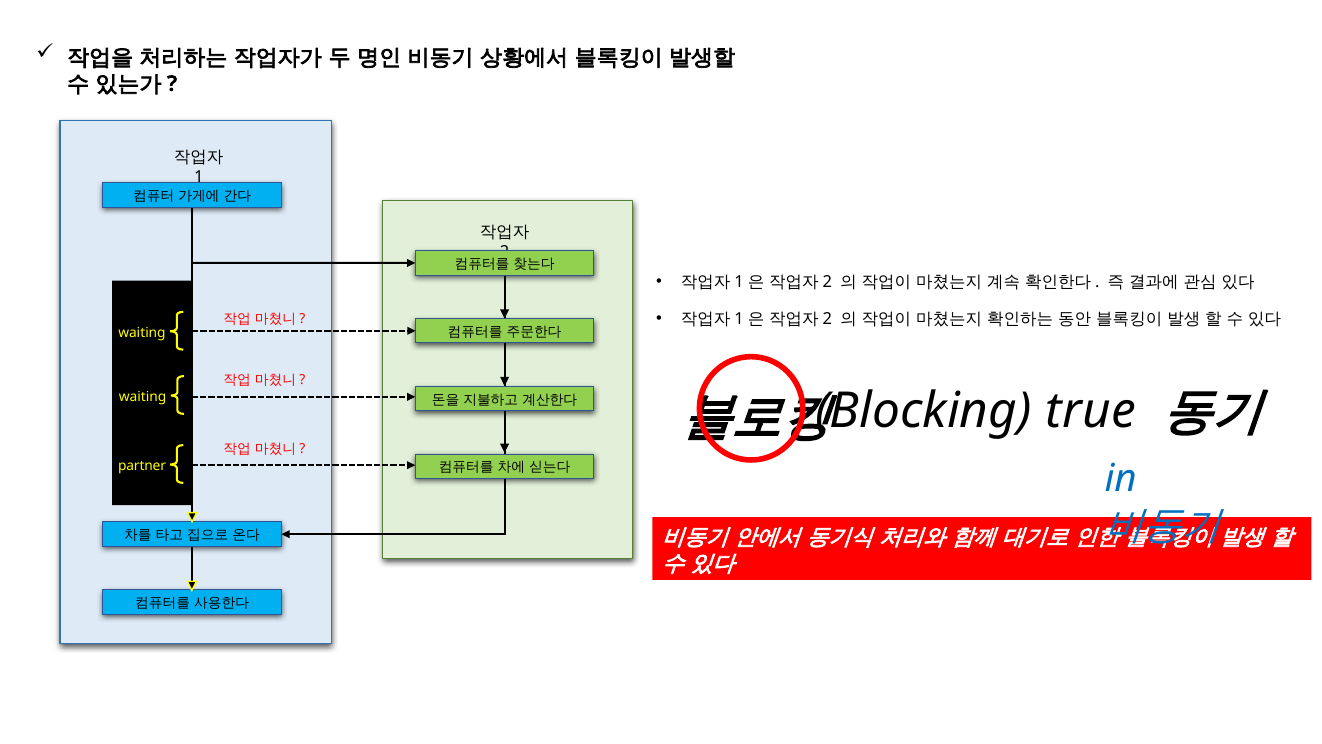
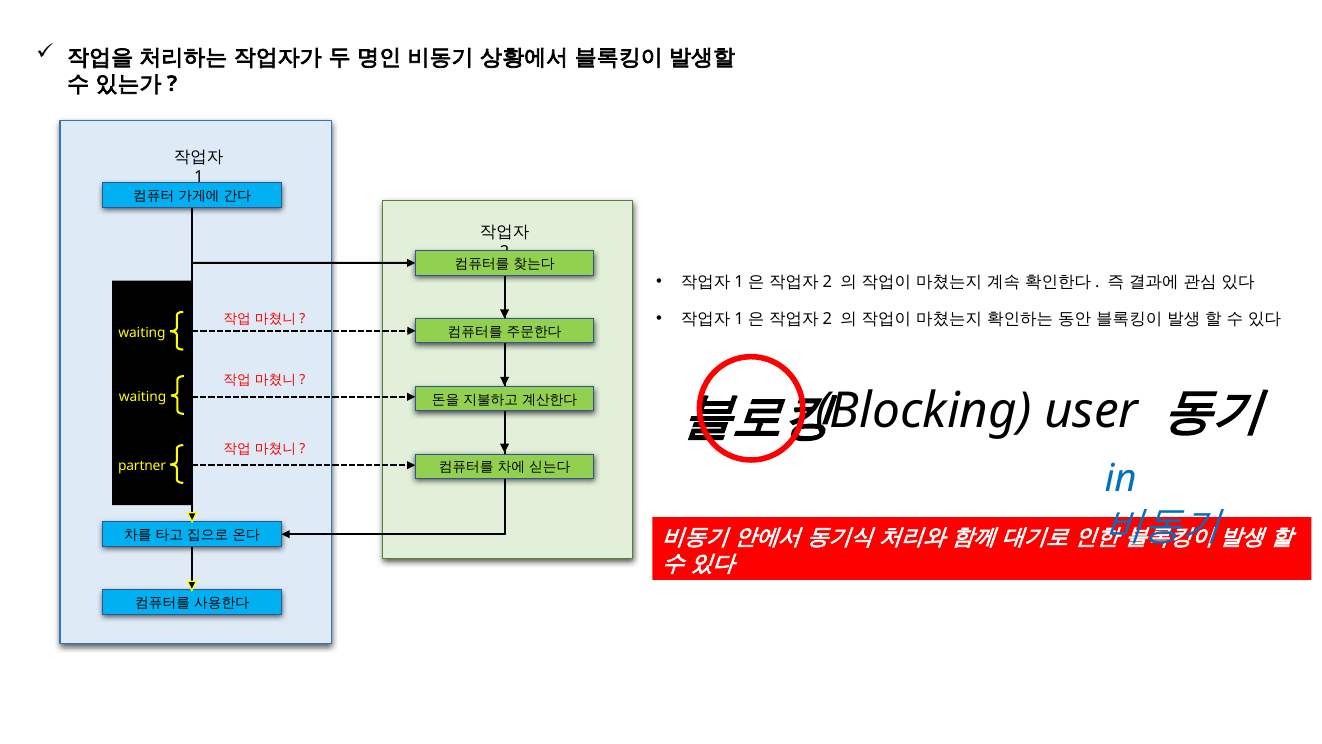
true: true -> user (1091, 411)
